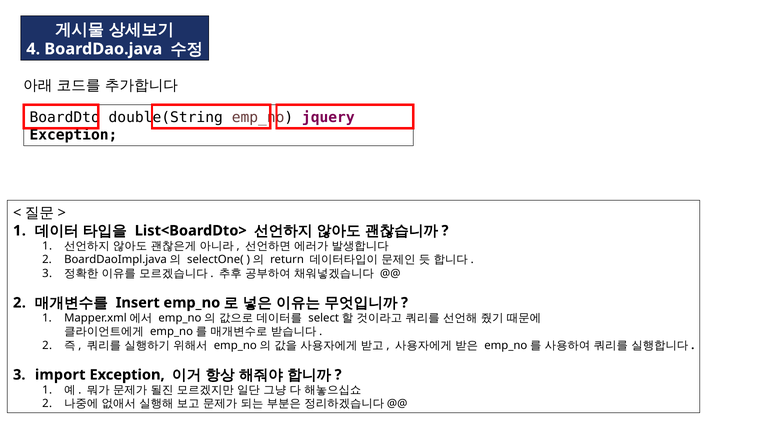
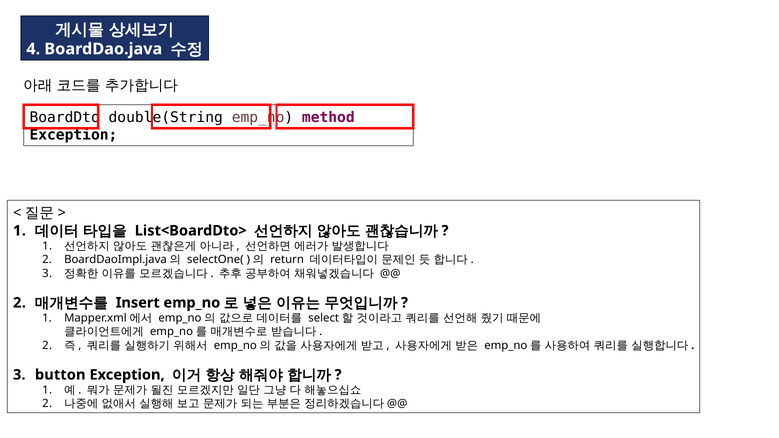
jquery: jquery -> method (328, 118)
import: import -> button (60, 375)
